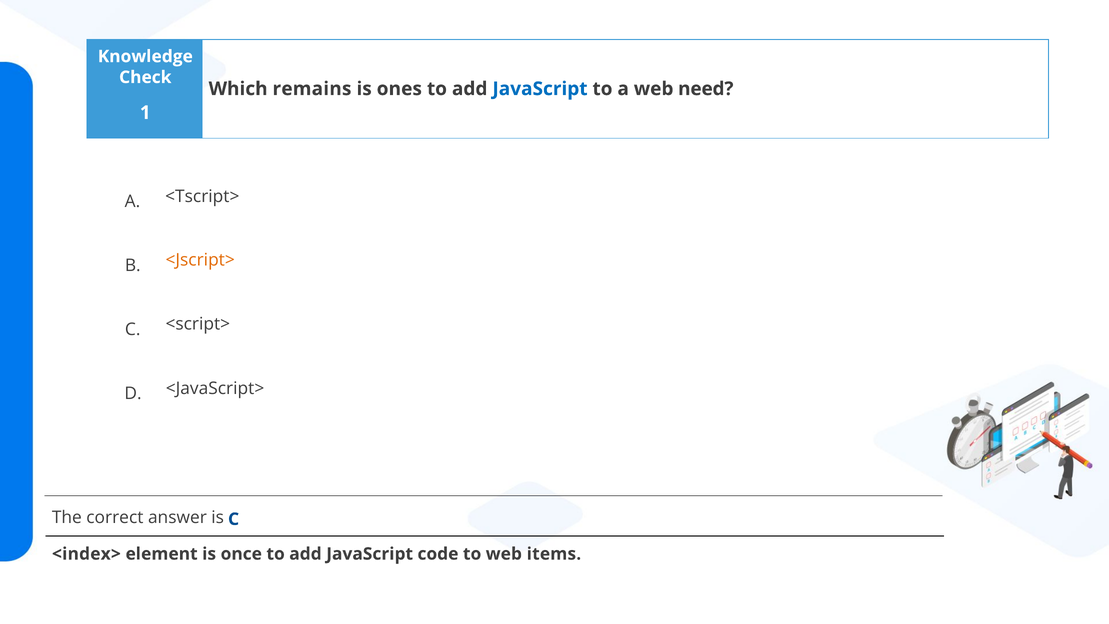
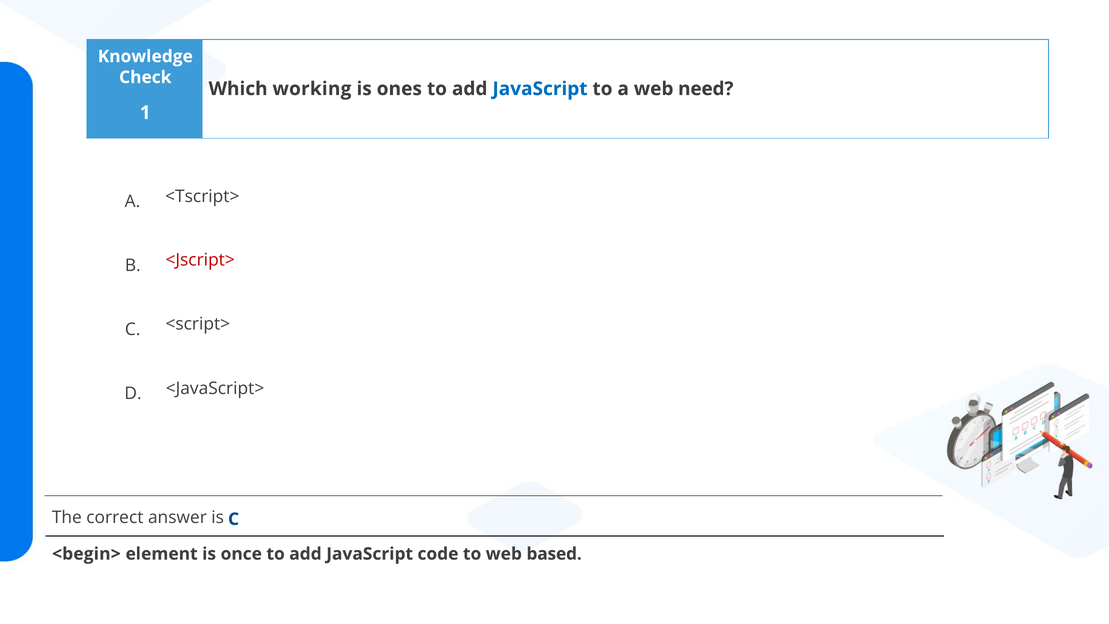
remains: remains -> working (312, 89)
<Jscript> colour: orange -> red (200, 260)
<index>: <index> -> <begin> (86, 554)
items: items -> based (554, 554)
